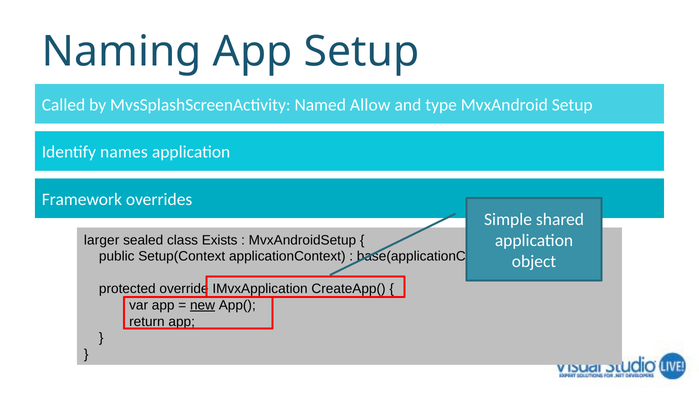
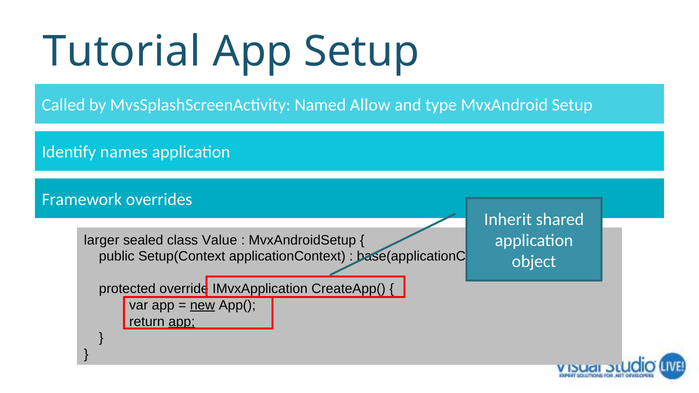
Naming: Naming -> Tutorial (122, 51)
Simple: Simple -> Inherit (508, 220)
Exists: Exists -> Value (220, 240)
app underline: none -> present (182, 322)
